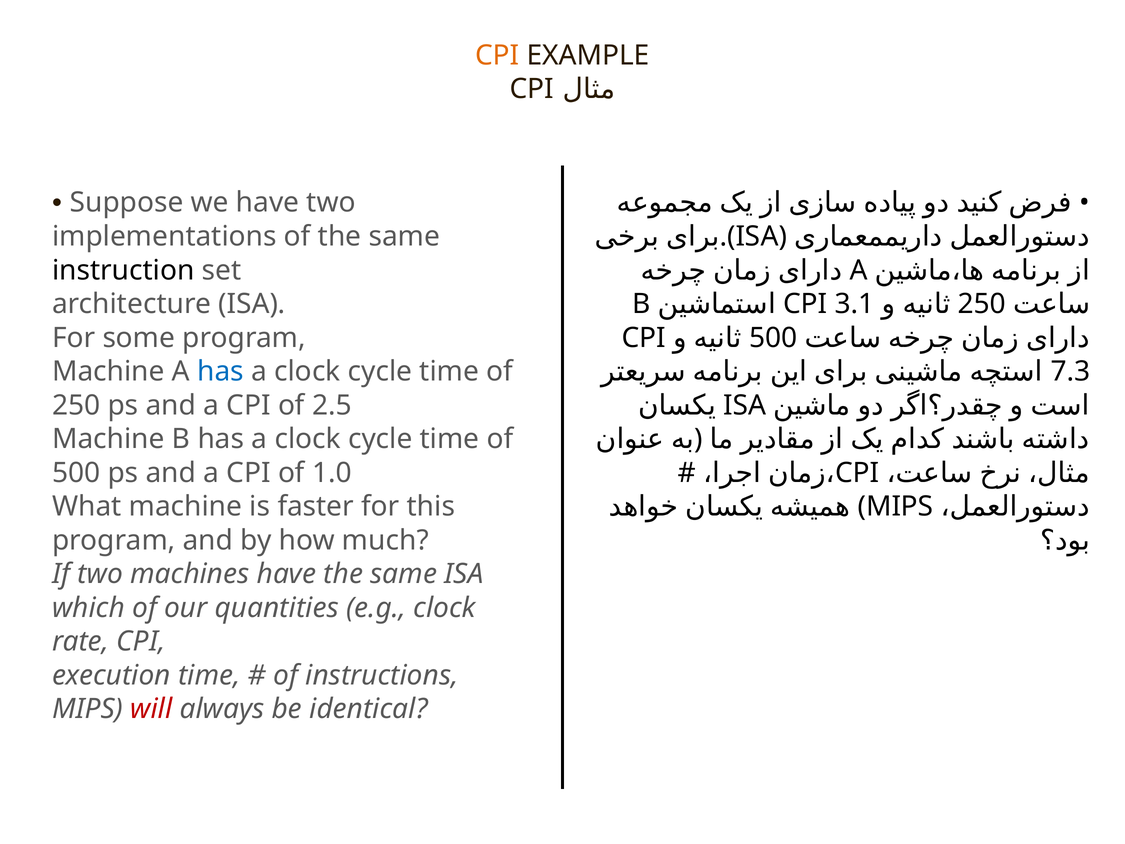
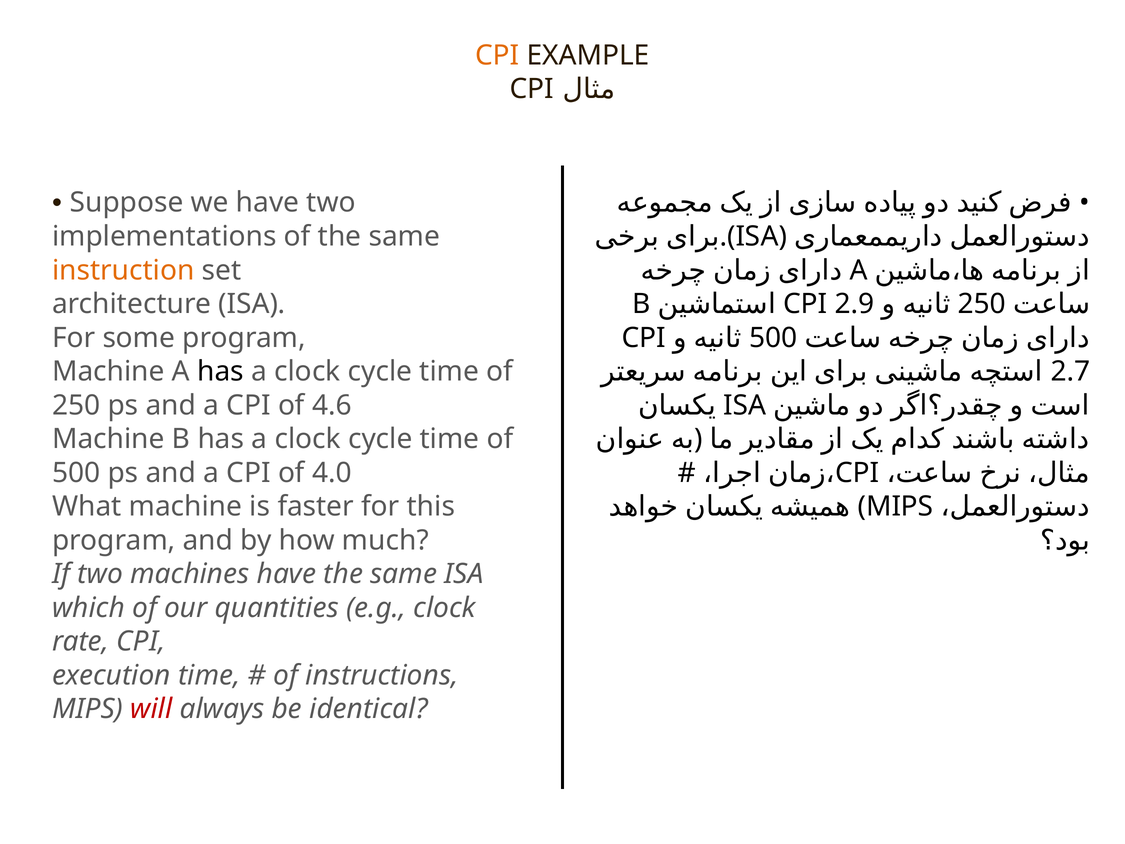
instruction colour: black -> orange (123, 270)
3.1: 3.1 -> 2.9 (855, 304)
has colour: blue -> black (221, 371)
7.3: 7.3 -> 2.7 (1070, 371)
2.5: 2.5 -> 4.6 (332, 405)
1.0: 1.0 -> 4.0 (332, 473)
